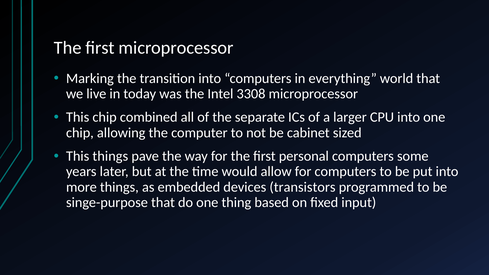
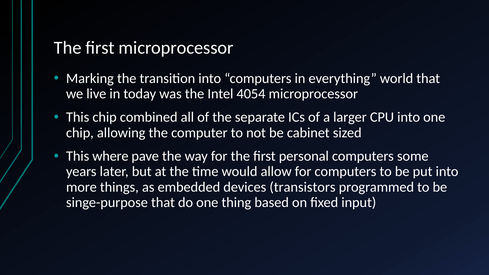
3308: 3308 -> 4054 (251, 94)
This things: things -> where (110, 156)
